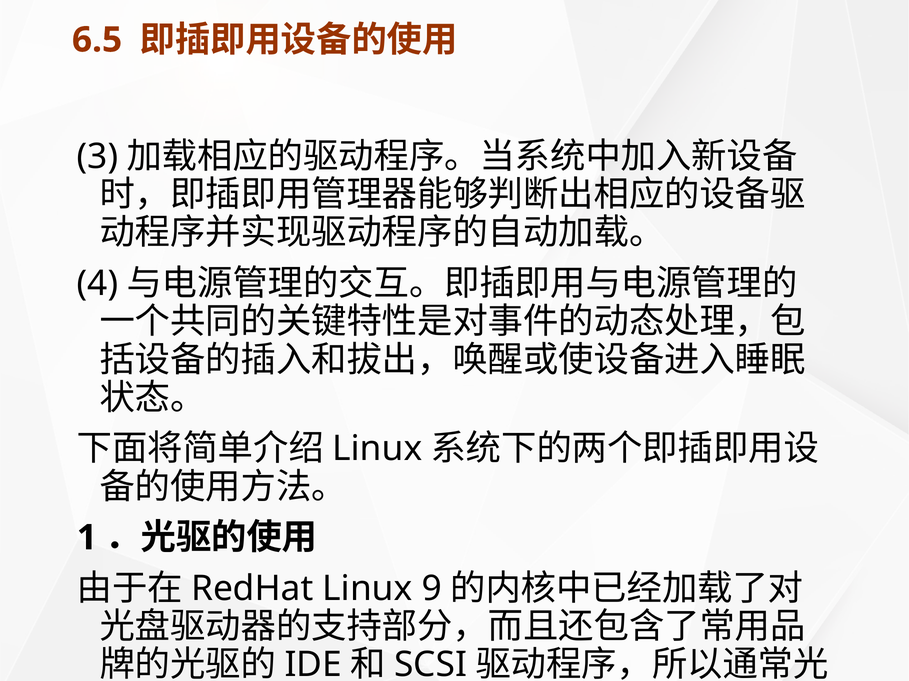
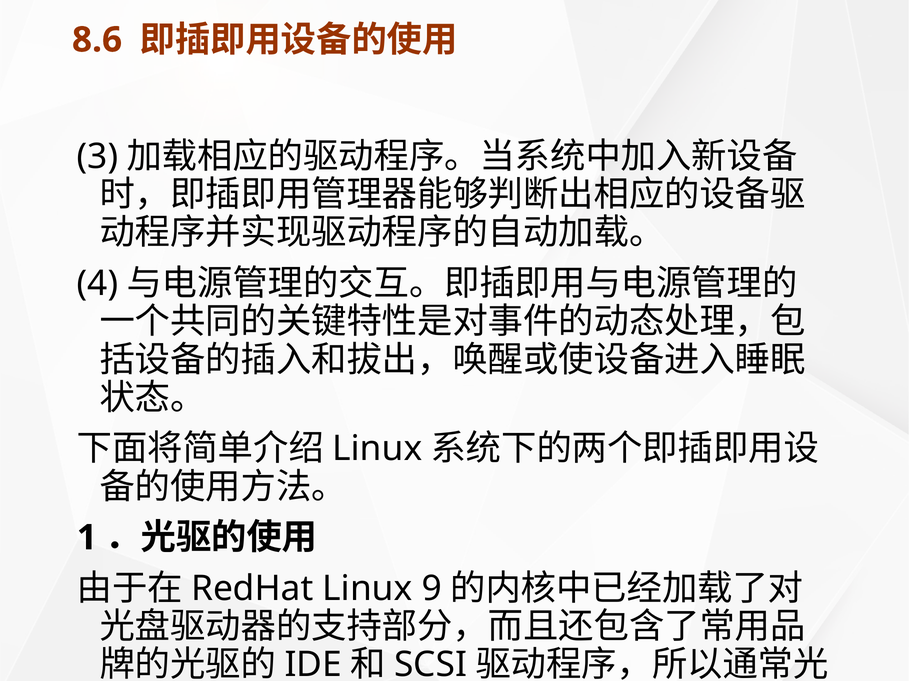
6.5: 6.5 -> 8.6 (97, 40)
